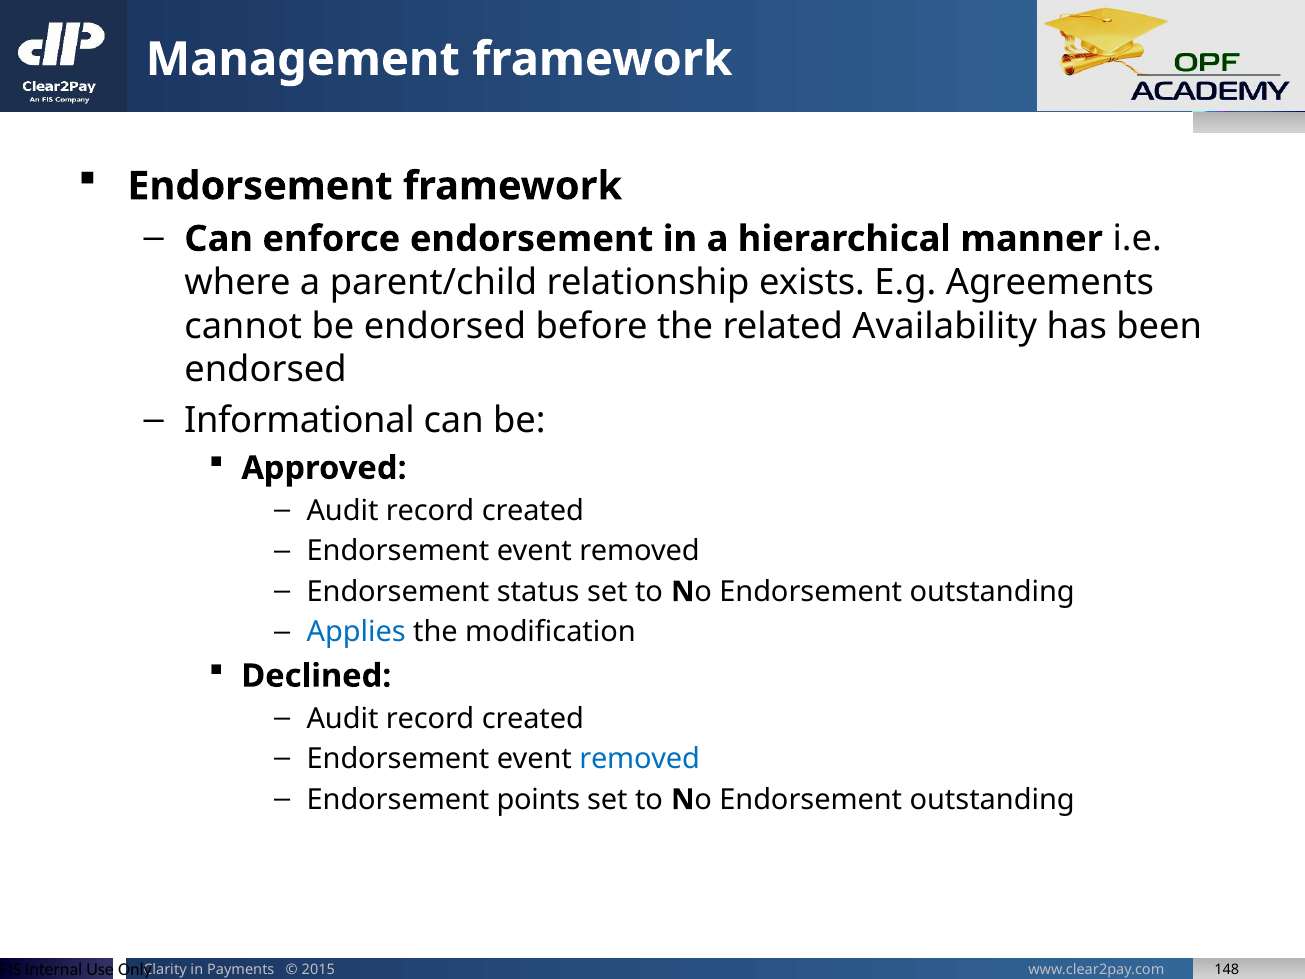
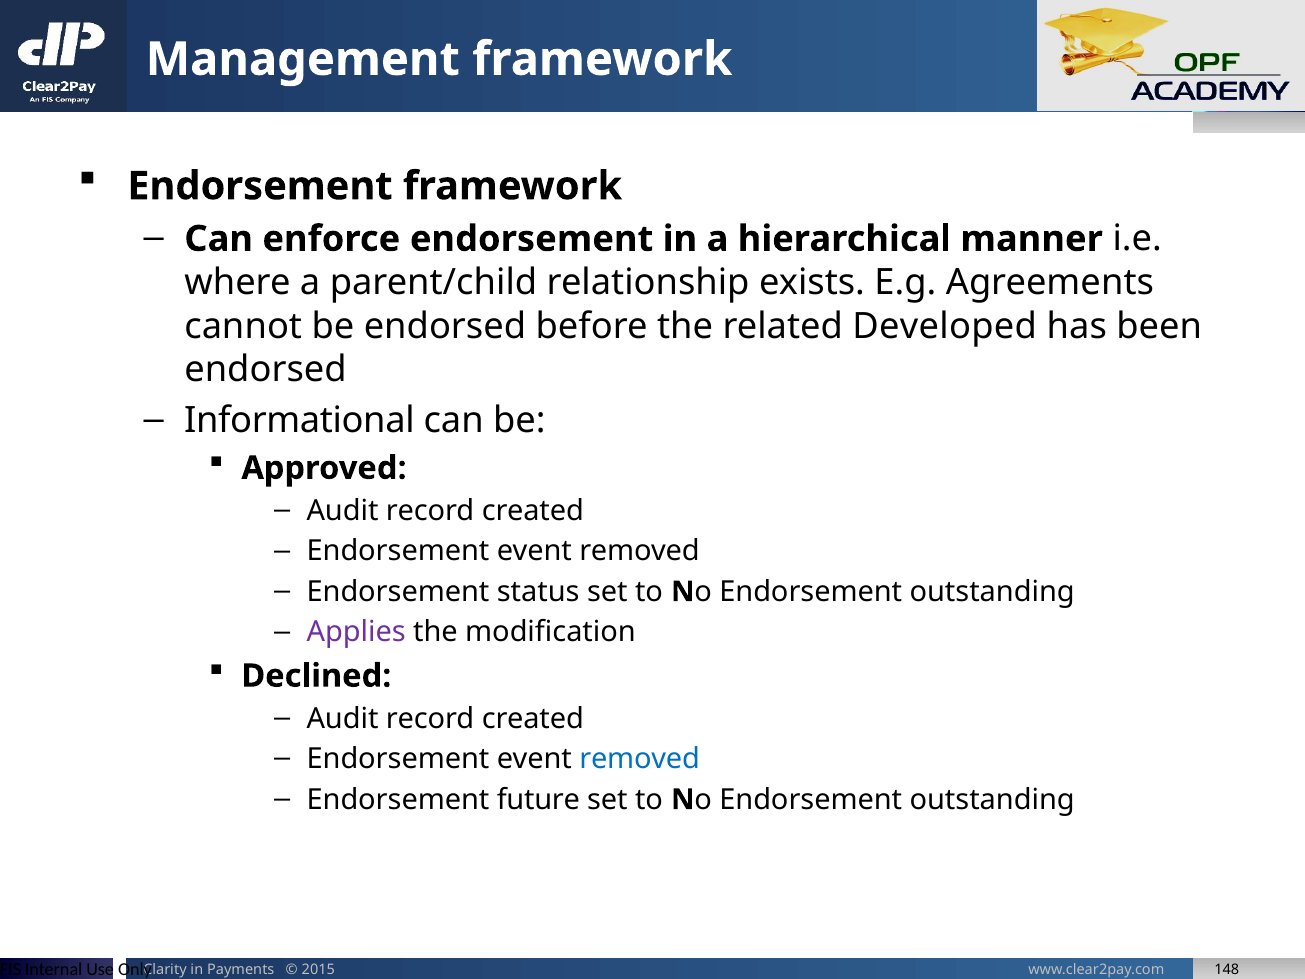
Availability: Availability -> Developed (945, 326)
Applies colour: blue -> purple (356, 632)
points: points -> future (538, 799)
